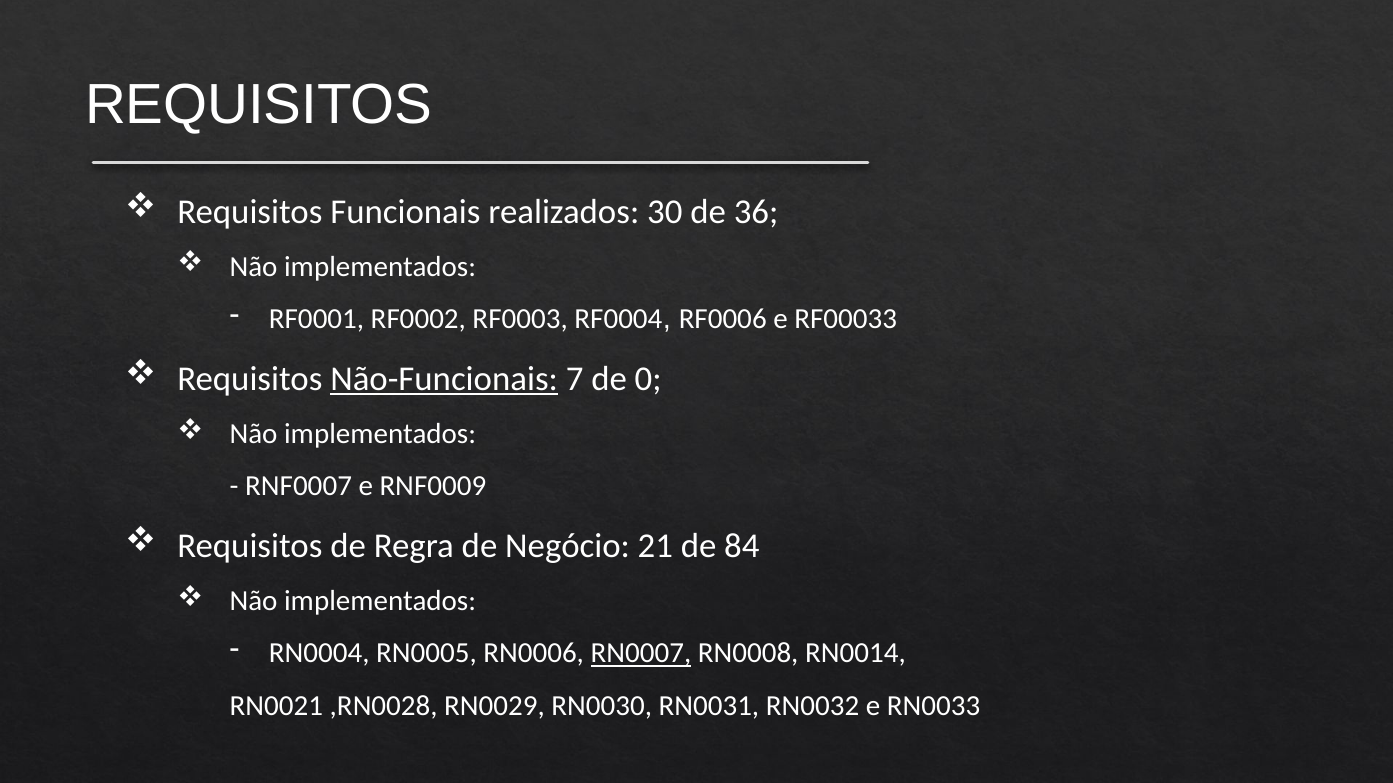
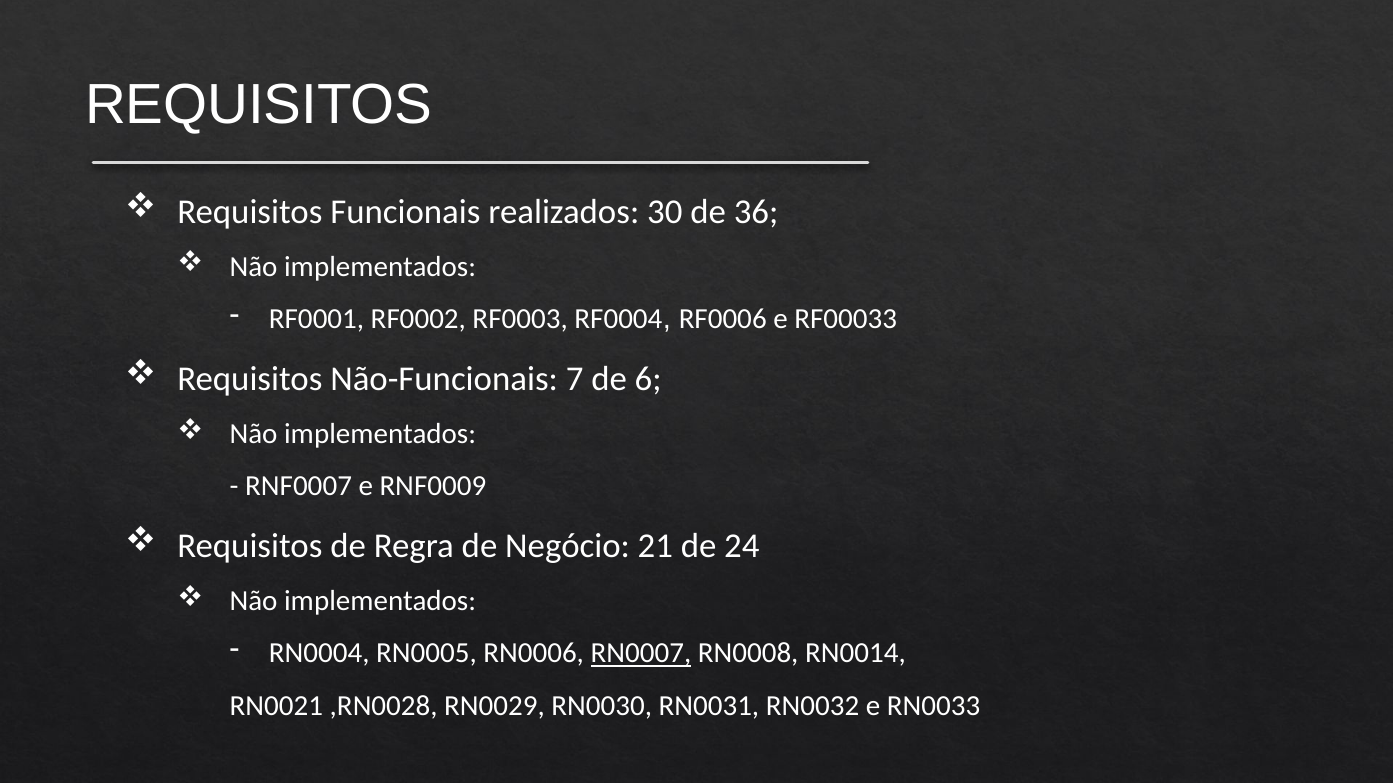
Não-Funcionais underline: present -> none (444, 379)
0: 0 -> 6 (648, 379)
84: 84 -> 24 (742, 546)
